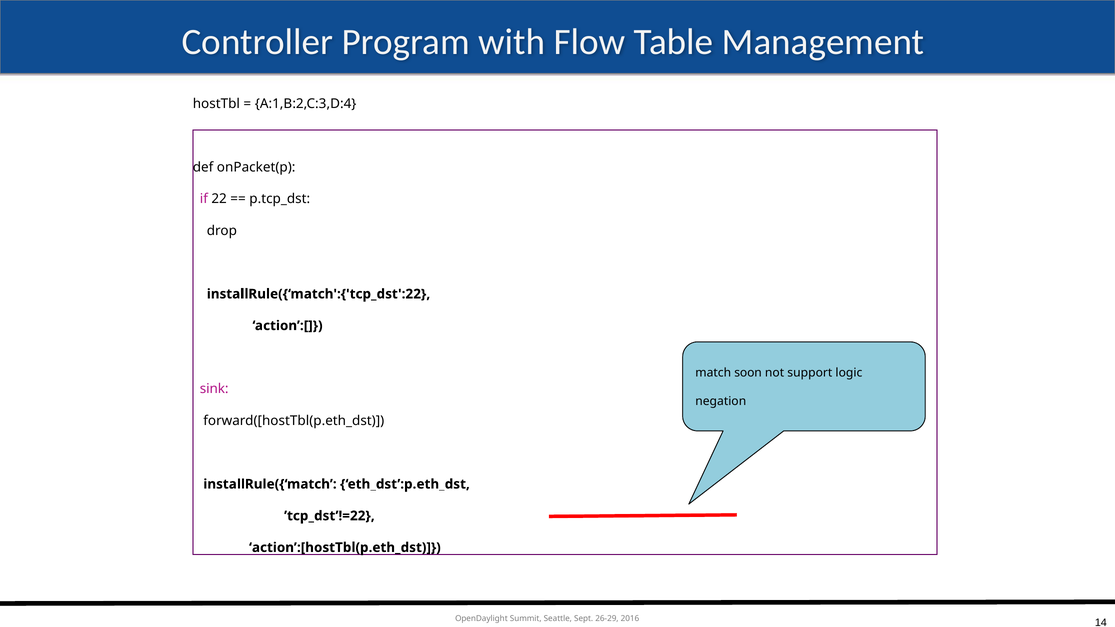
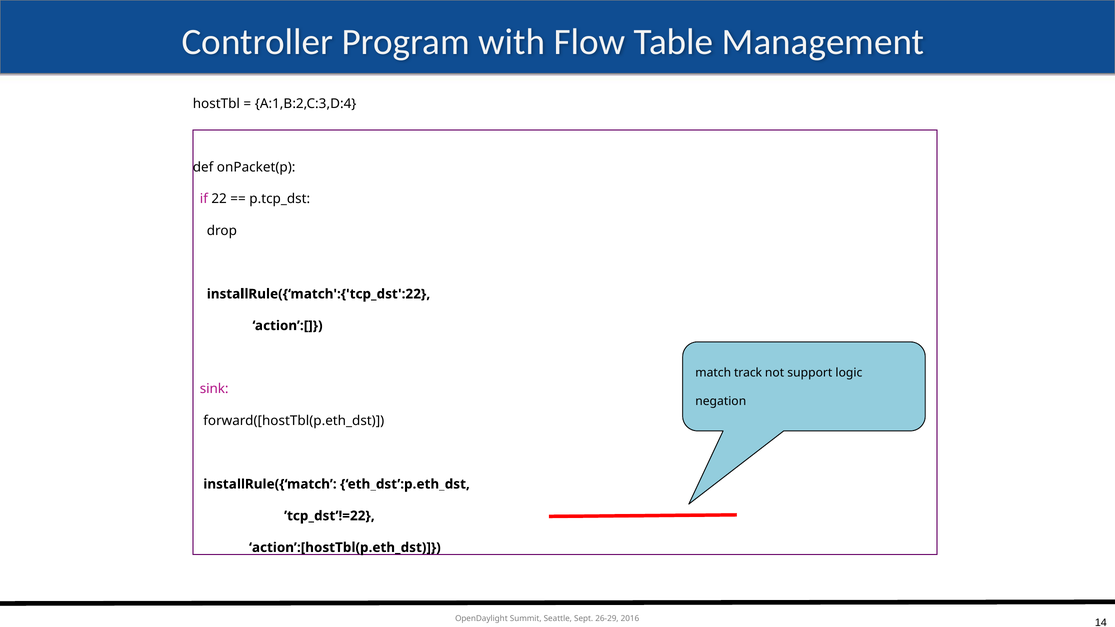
soon: soon -> track (748, 373)
